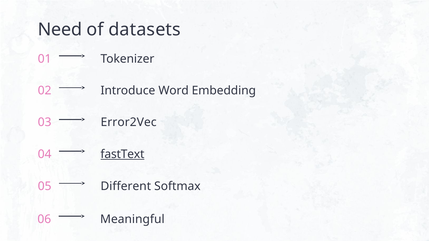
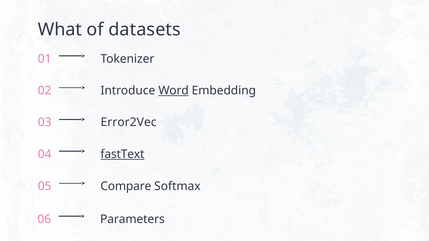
Need: Need -> What (60, 30)
Word underline: none -> present (174, 91)
Different: Different -> Compare (126, 186)
Meaningful: Meaningful -> Parameters (132, 219)
